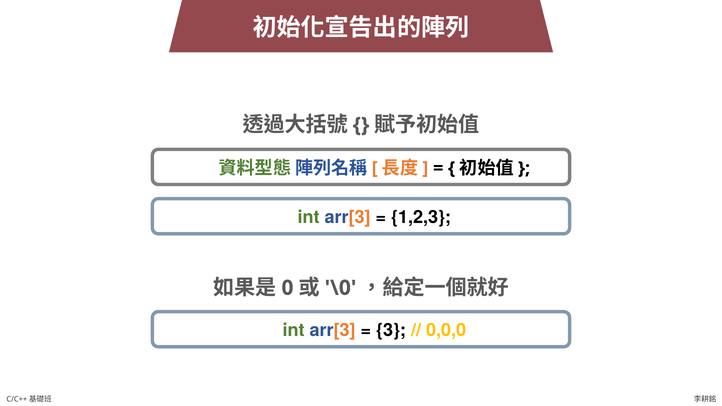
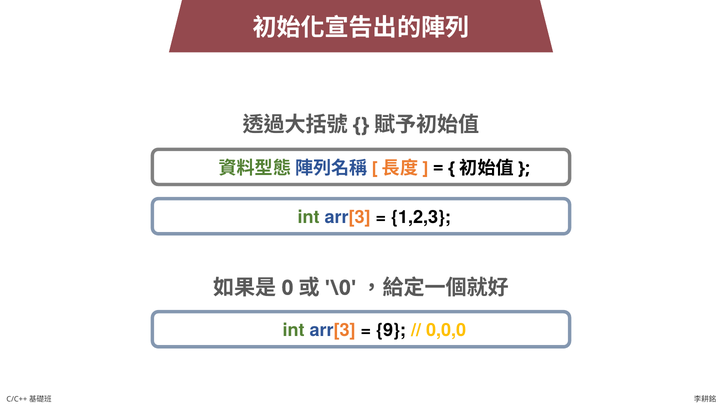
3: 3 -> 9 (391, 331)
